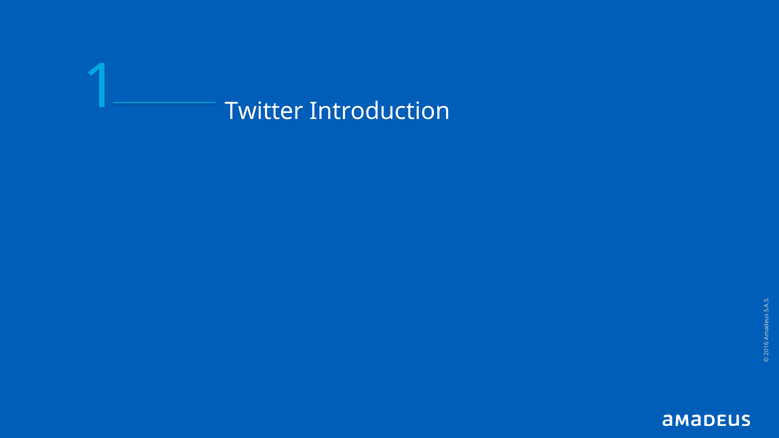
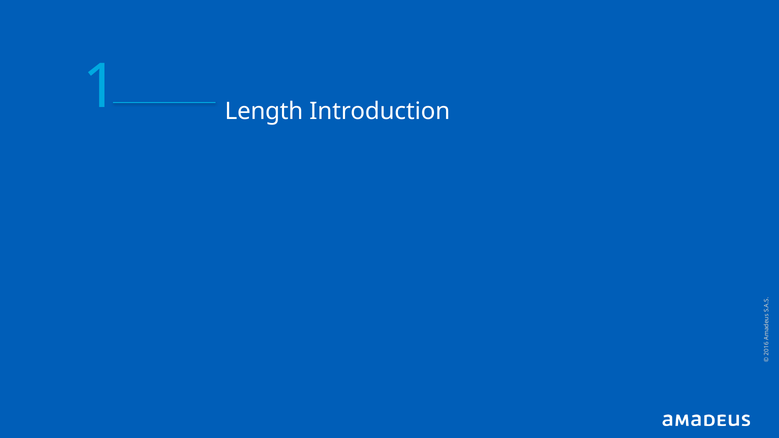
Twitter: Twitter -> Length (264, 111)
